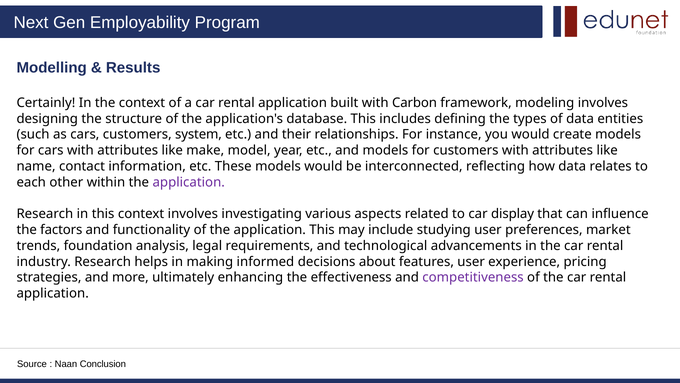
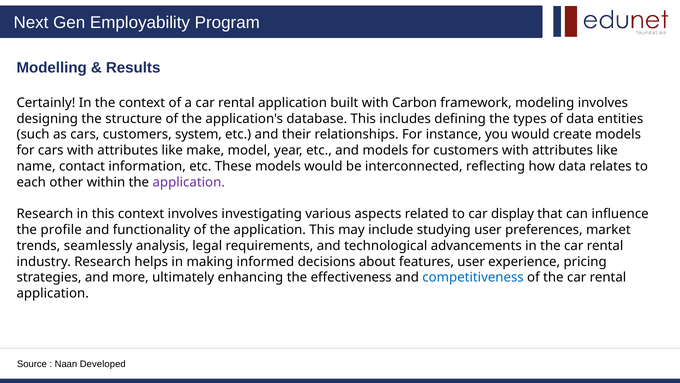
factors: factors -> profile (61, 230)
foundation: foundation -> seamlessly (98, 246)
competitiveness colour: purple -> blue (473, 277)
Conclusion: Conclusion -> Developed (103, 364)
